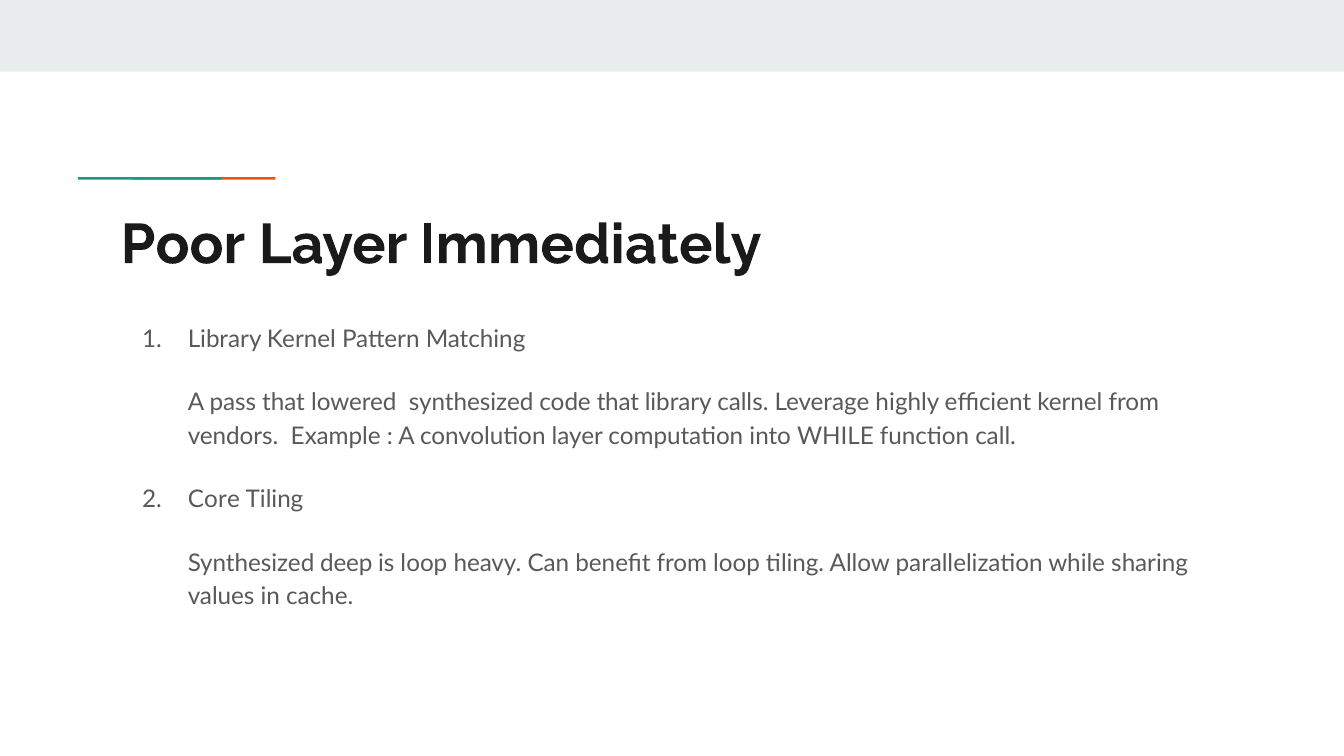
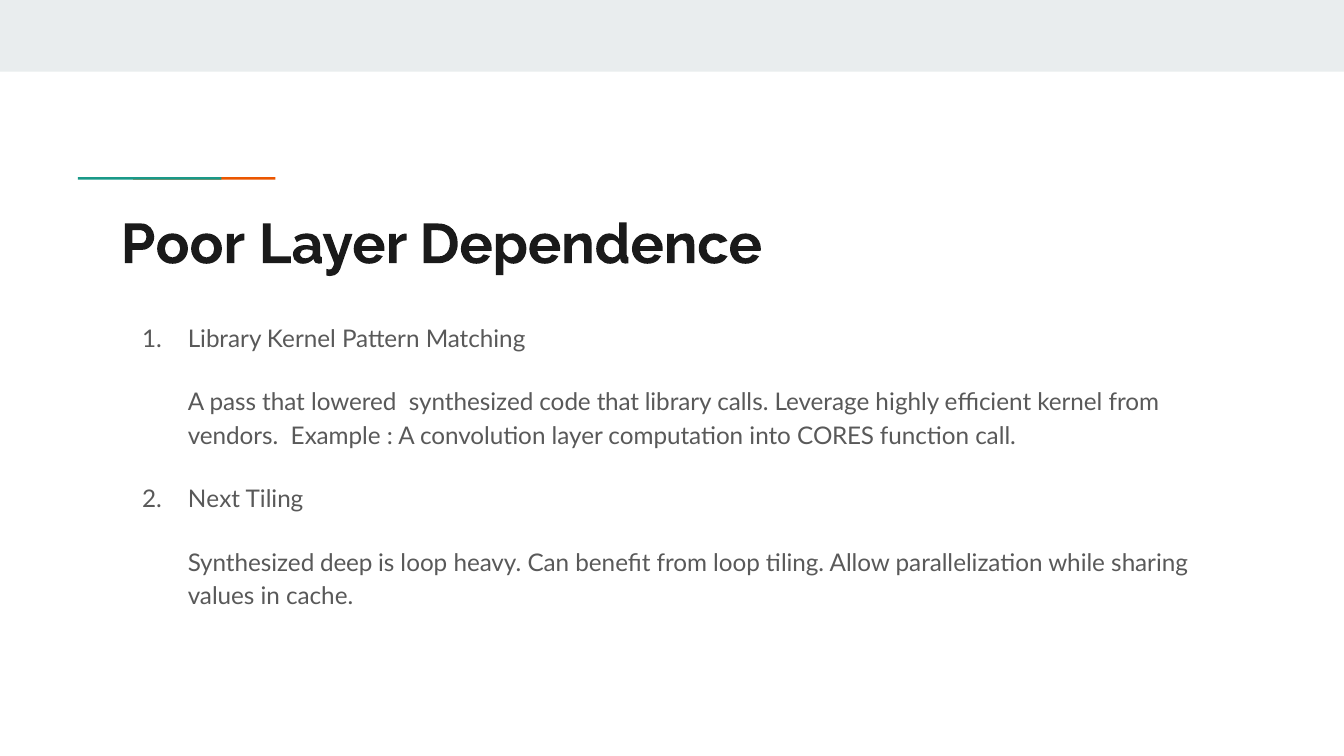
Immediately: Immediately -> Dependence (591, 245)
into WHILE: WHILE -> CORES (836, 436)
Core: Core -> Next (214, 500)
